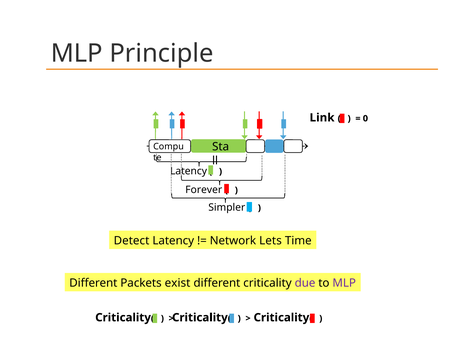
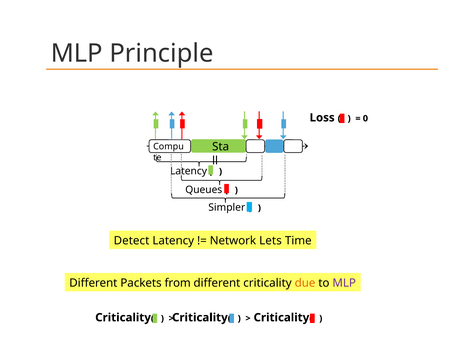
Link: Link -> Loss (322, 118)
Forever: Forever -> Queues (204, 190)
exist: exist -> from (178, 283)
due colour: purple -> orange (305, 283)
